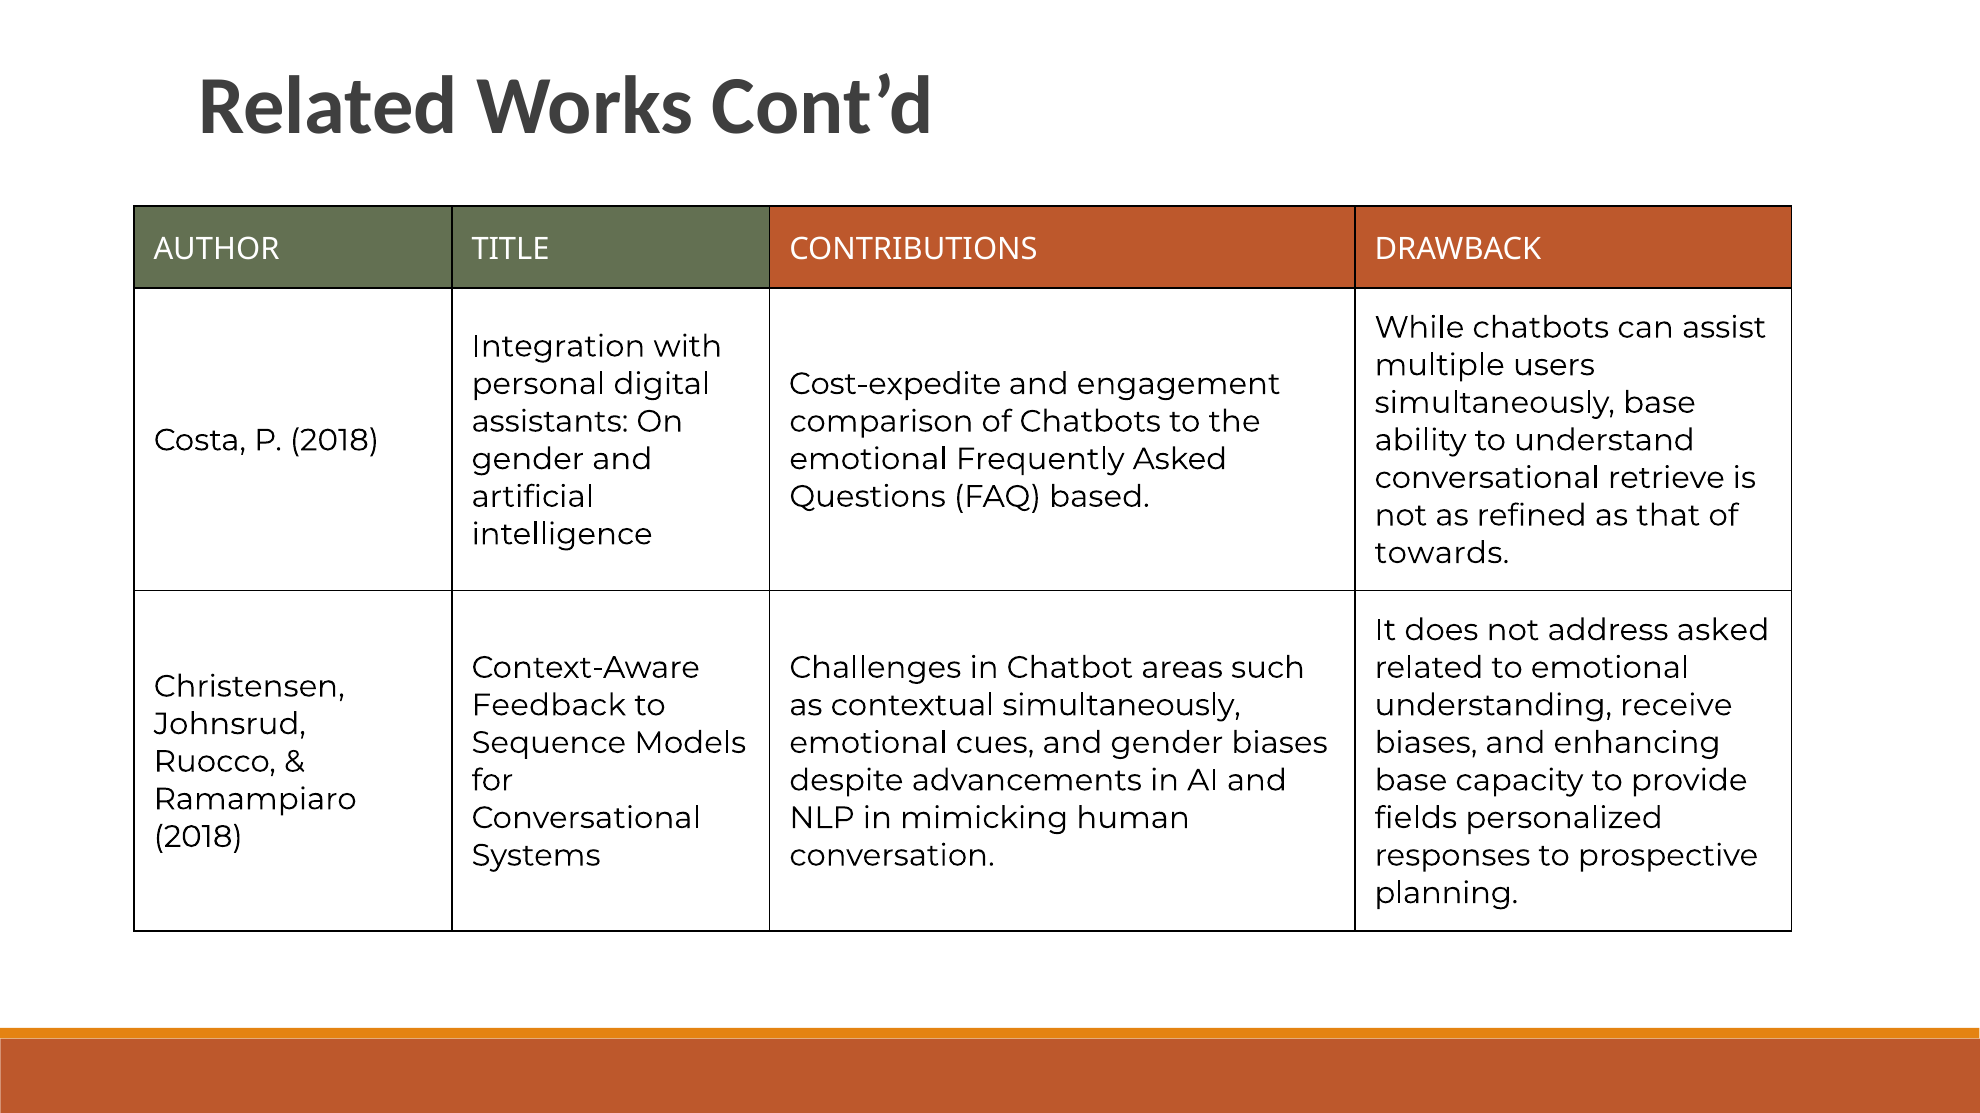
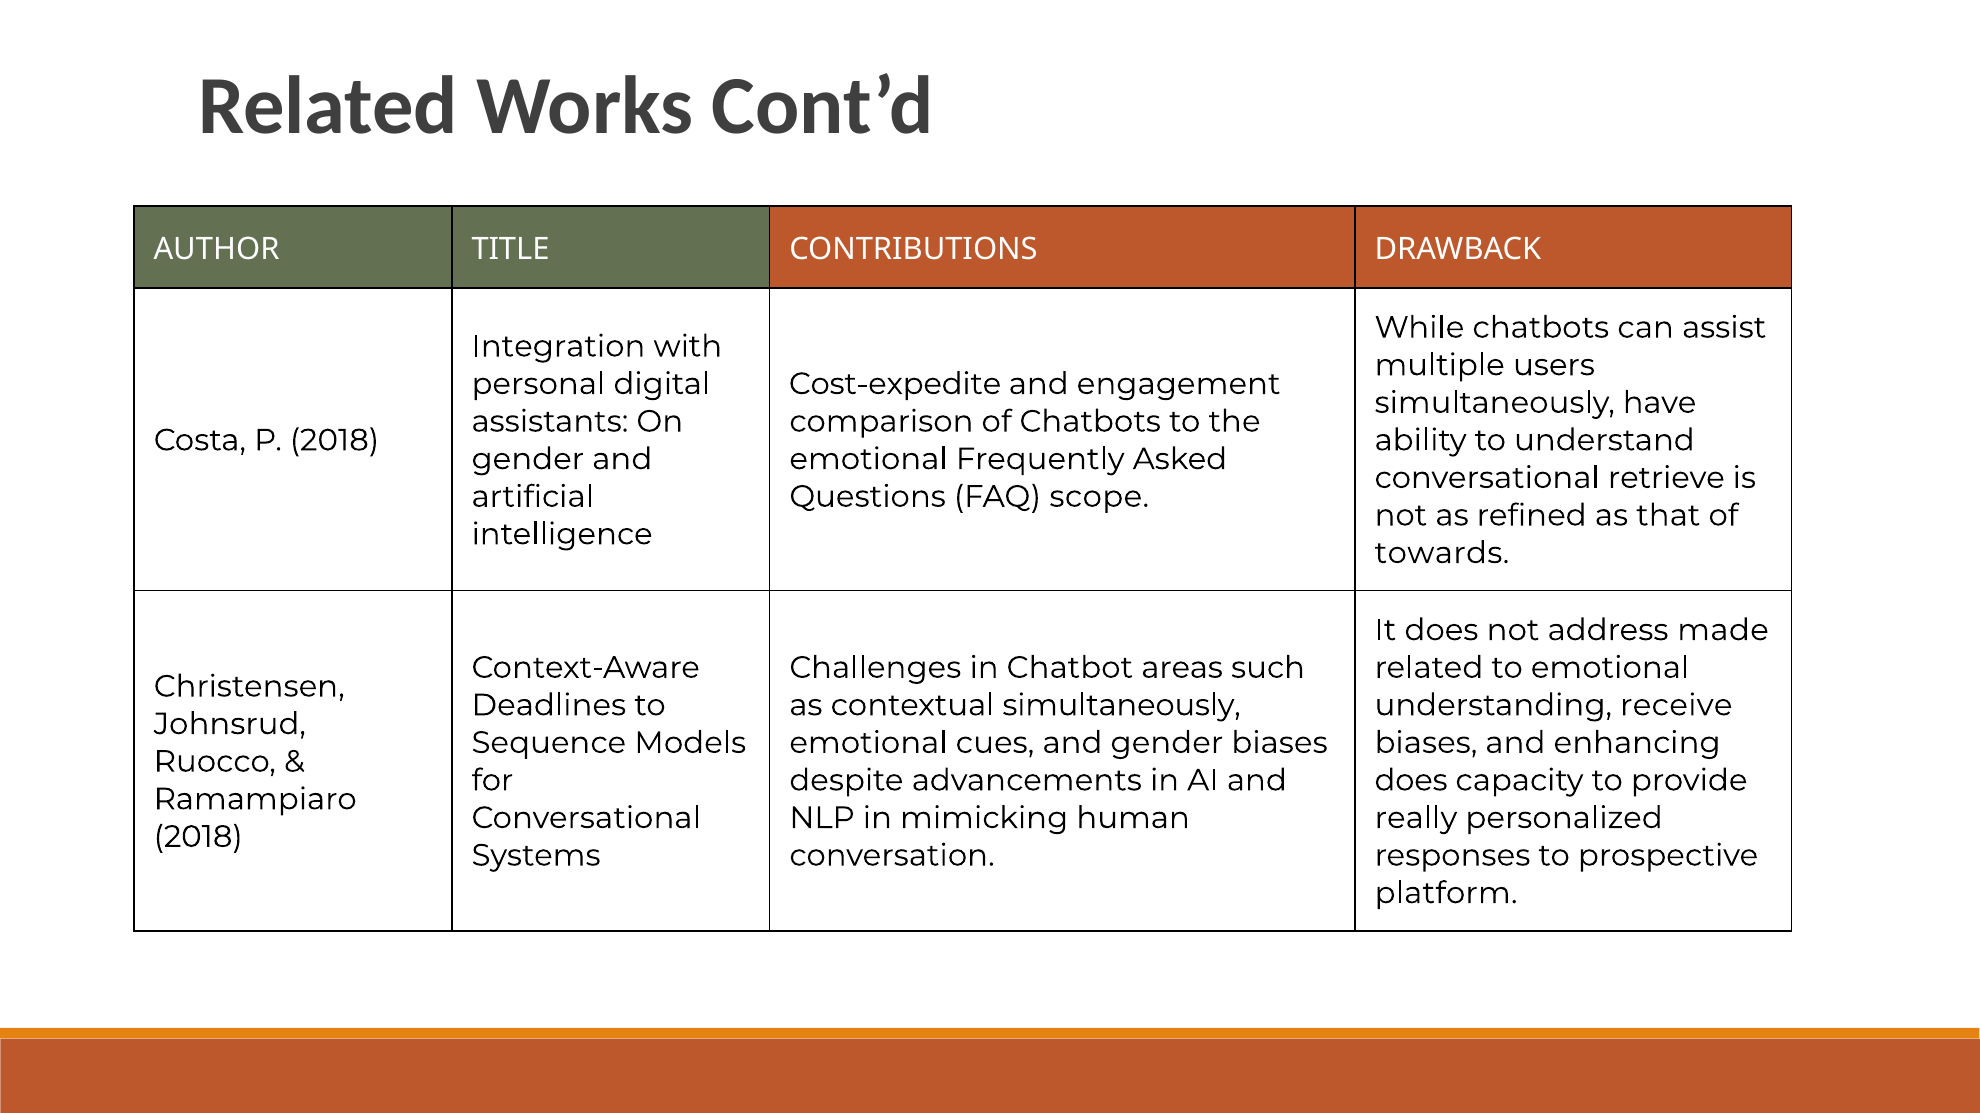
simultaneously base: base -> have (1660, 403)
based: based -> scope (1099, 497)
address asked: asked -> made (1723, 630)
Feedback: Feedback -> Deadlines (549, 706)
base: base -> does (1411, 781)
fields: fields -> really (1416, 818)
planning: planning -> platform (1446, 894)
